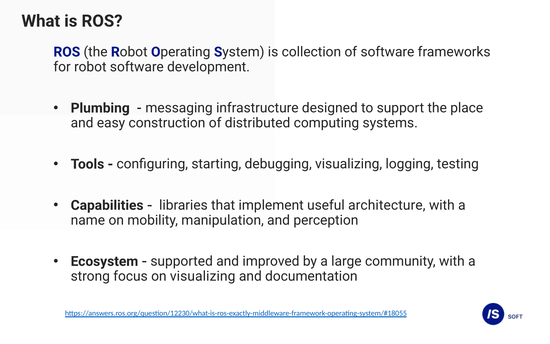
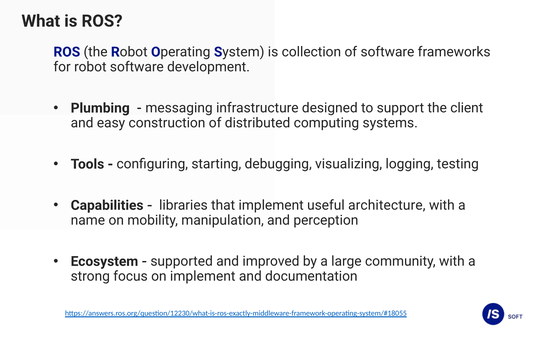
place: place -> client (467, 108)
on visualizing: visualizing -> implement (203, 276)
